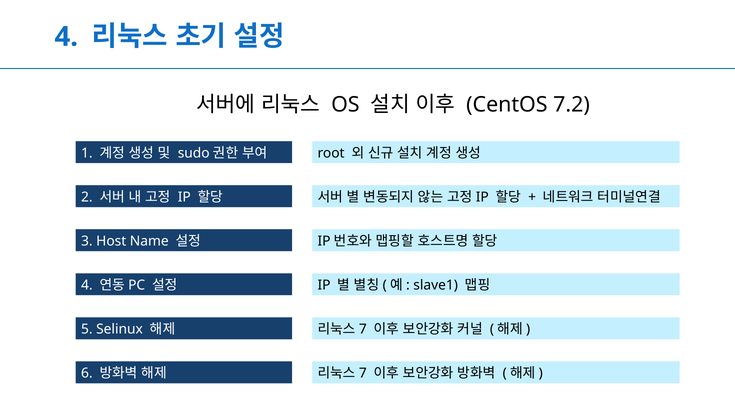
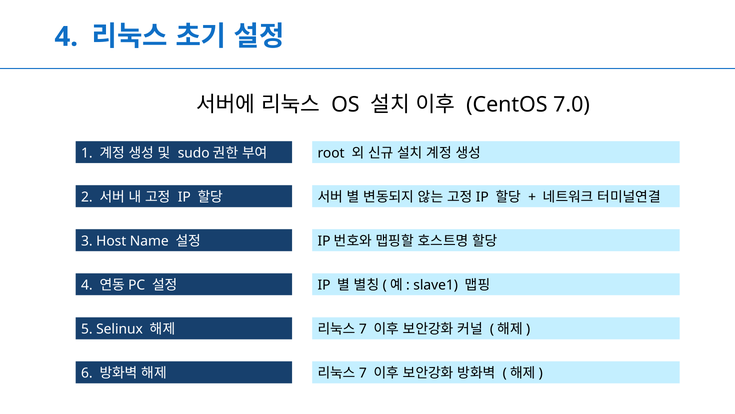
7.2: 7.2 -> 7.0 (572, 105)
